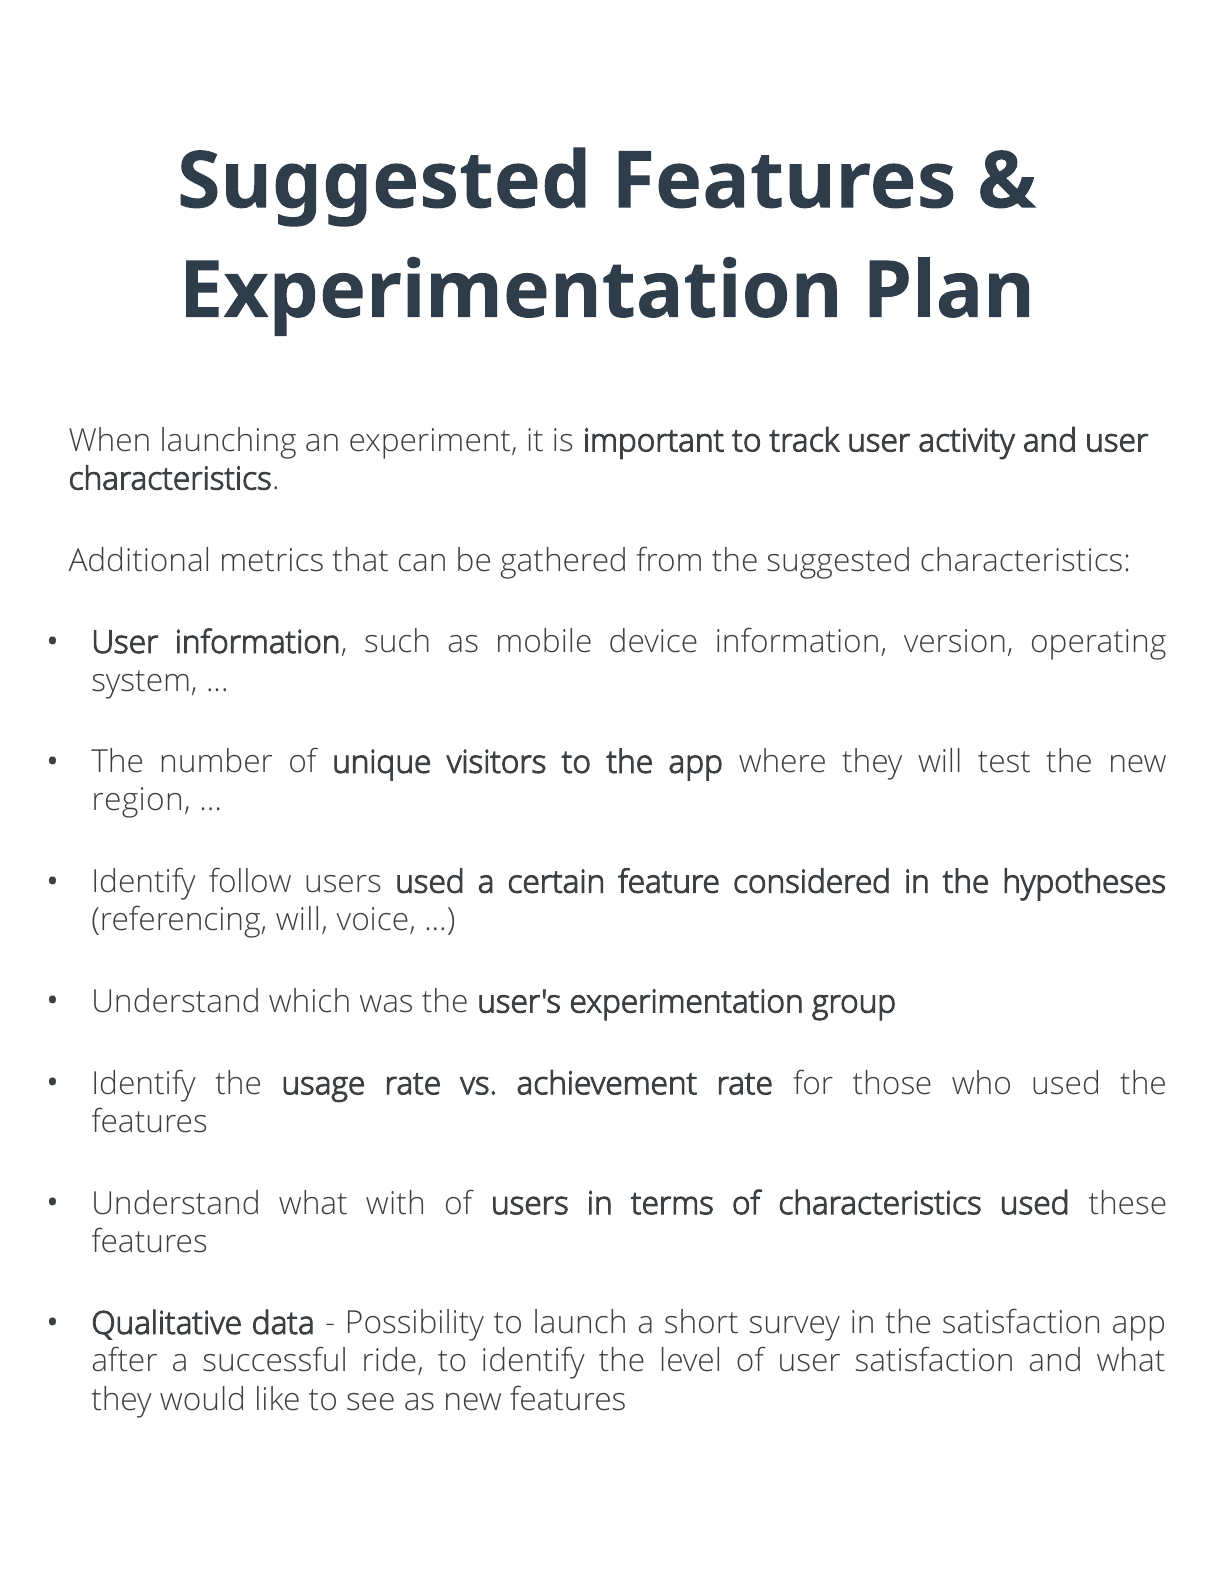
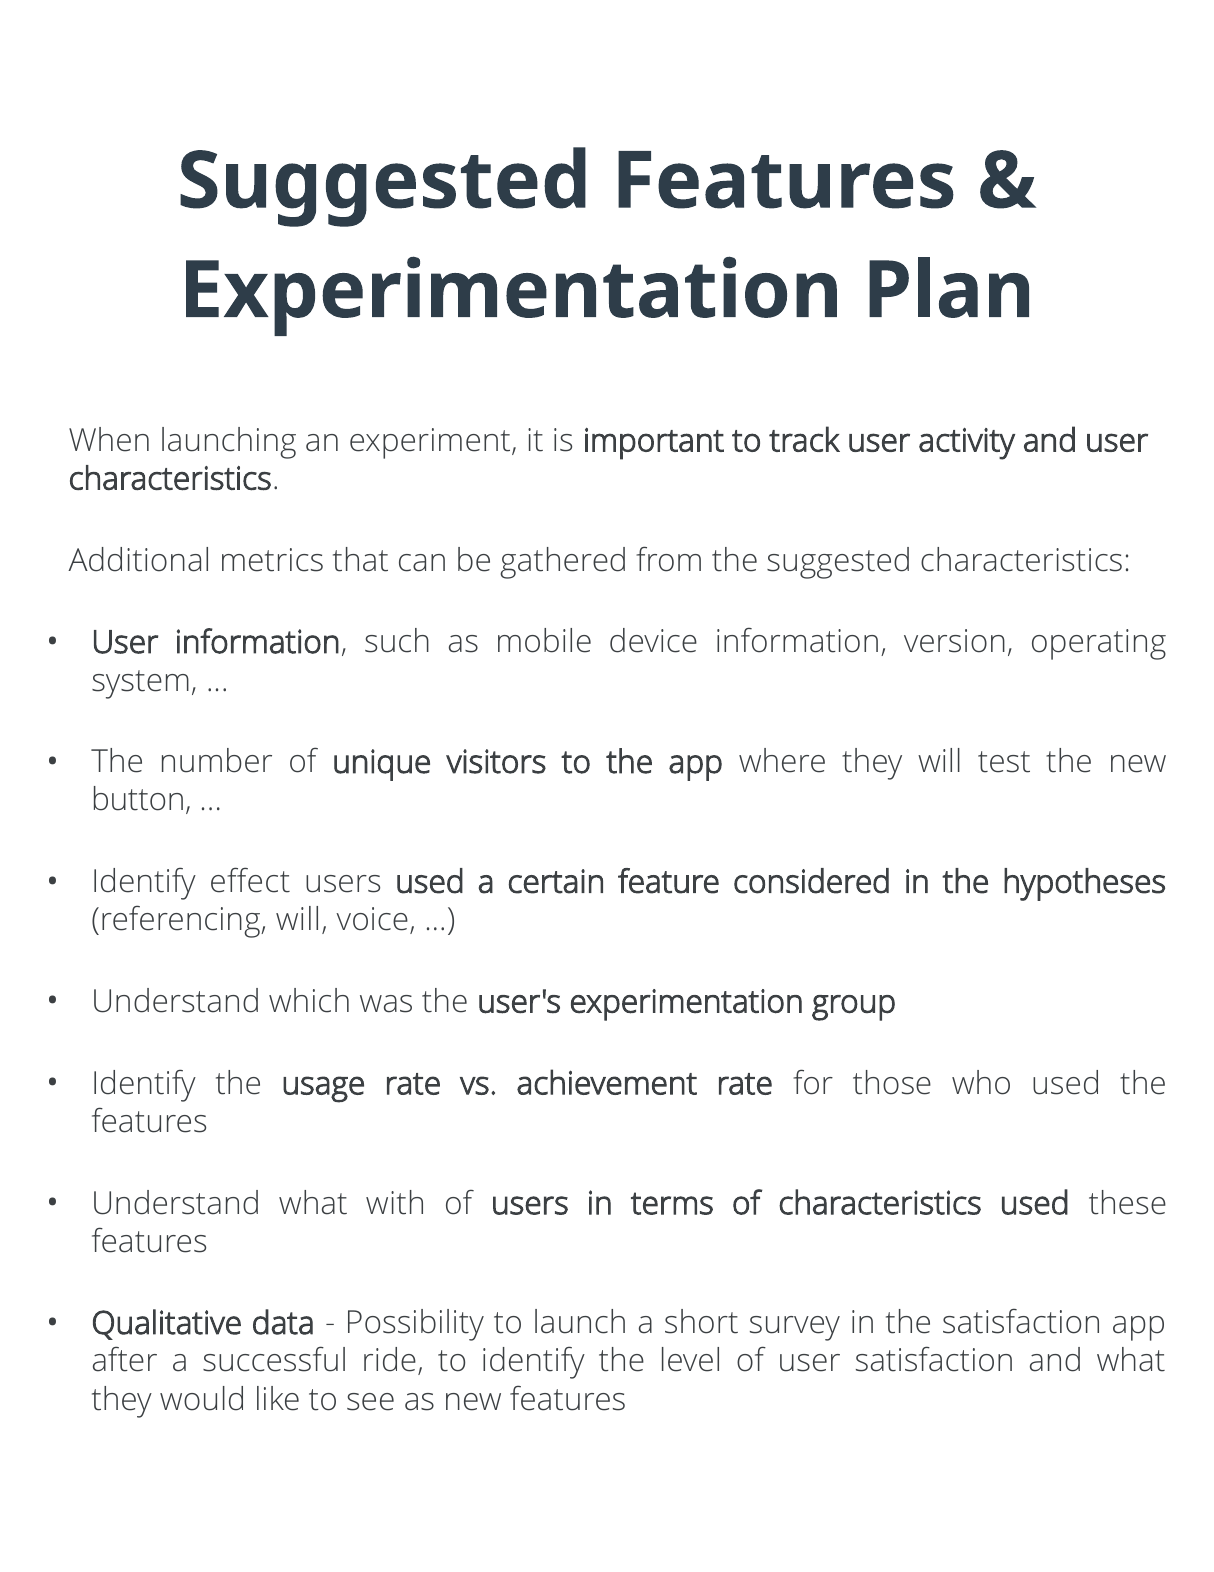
region: region -> button (141, 800)
follow: follow -> effect (250, 882)
